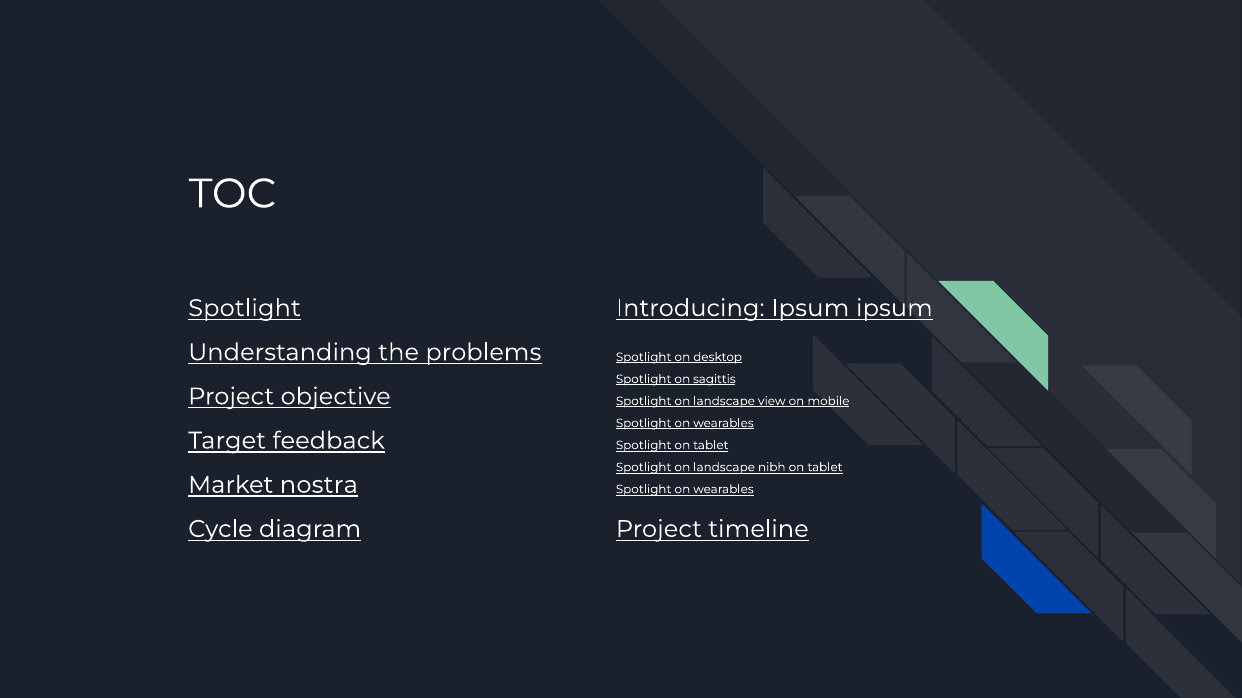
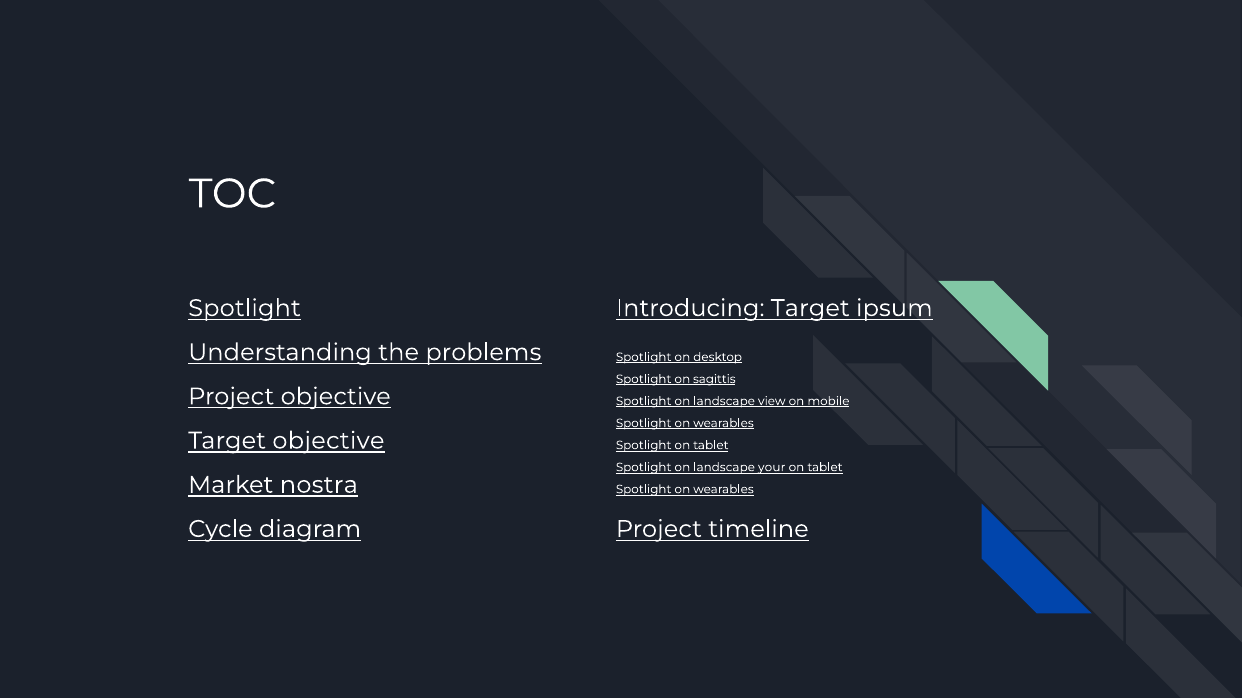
Introducing Ipsum: Ipsum -> Target (810, 308)
Target feedback: feedback -> objective (328, 441)
nibh: nibh -> your (772, 468)
